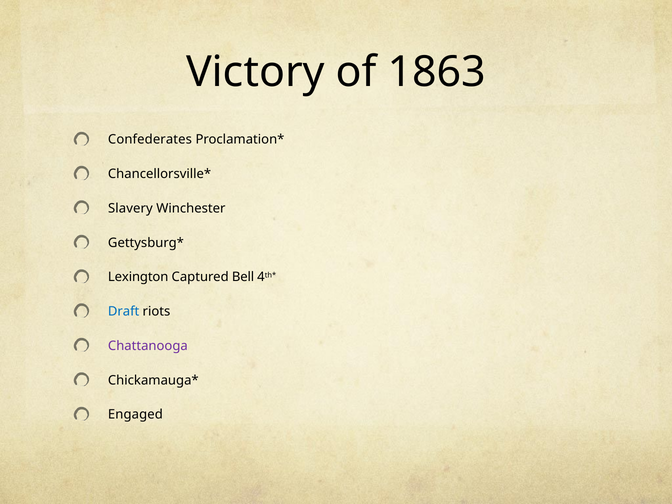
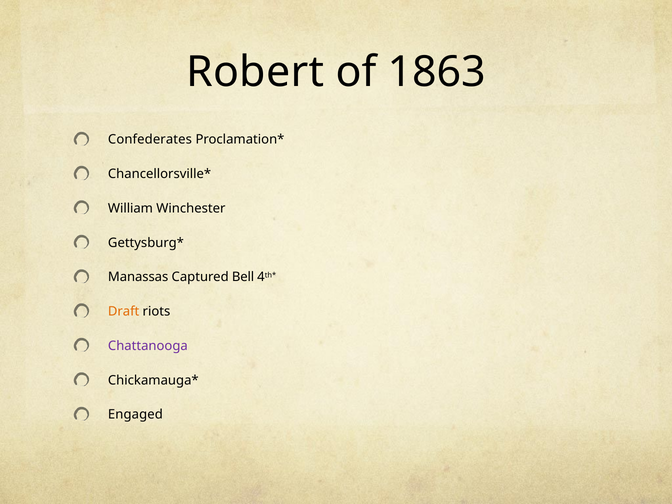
Victory: Victory -> Robert (255, 72)
Slavery: Slavery -> William (130, 208)
Lexington: Lexington -> Manassas (138, 277)
Draft colour: blue -> orange (124, 311)
